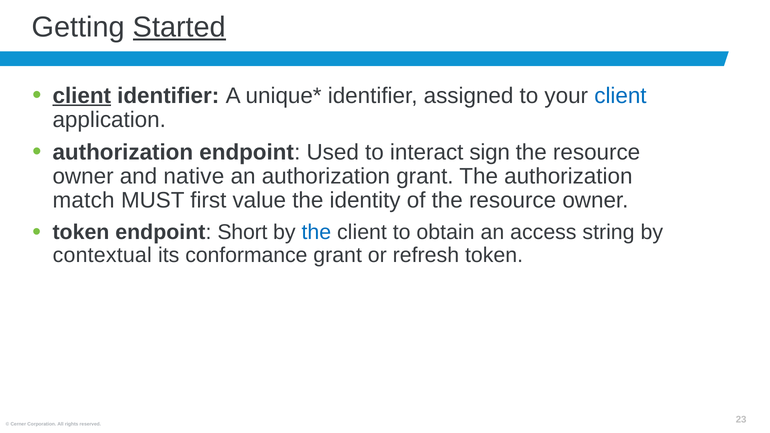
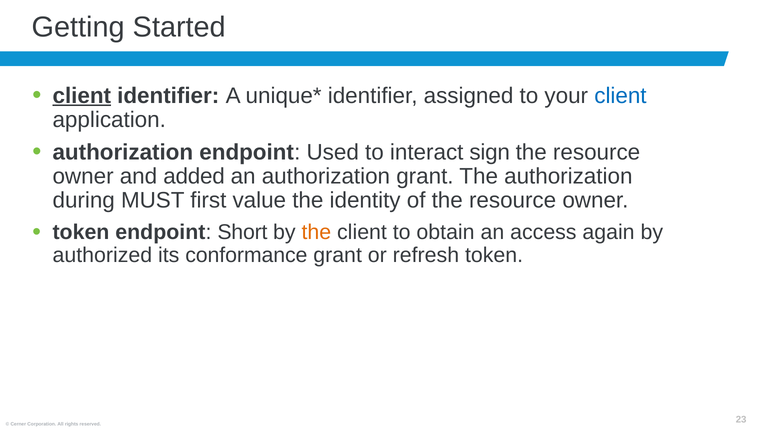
Started underline: present -> none (179, 27)
native: native -> added (194, 176)
match: match -> during (84, 201)
the colour: blue -> orange (316, 232)
string: string -> again (609, 232)
contextual: contextual -> authorized (102, 255)
